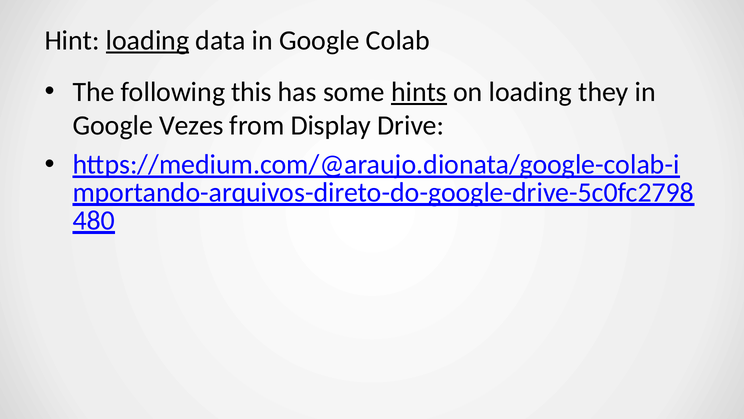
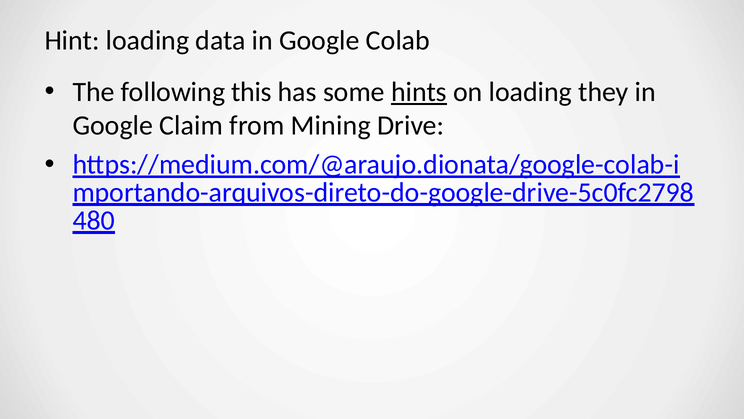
loading underline: present -> none (148, 40)
Vezes: Vezes -> Claim (191, 125)
Display: Display -> Mining (331, 125)
